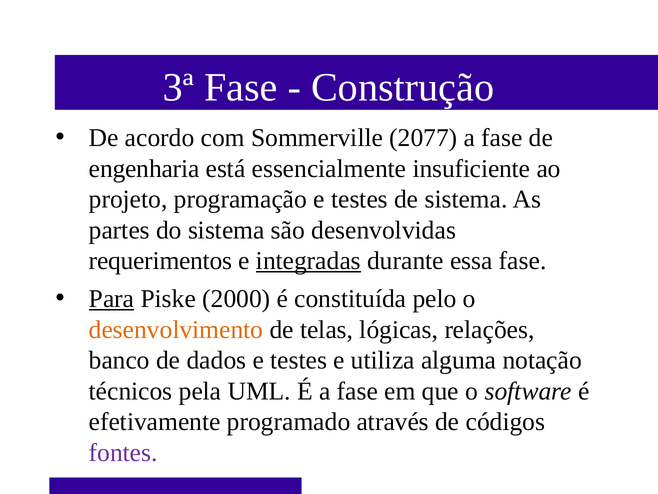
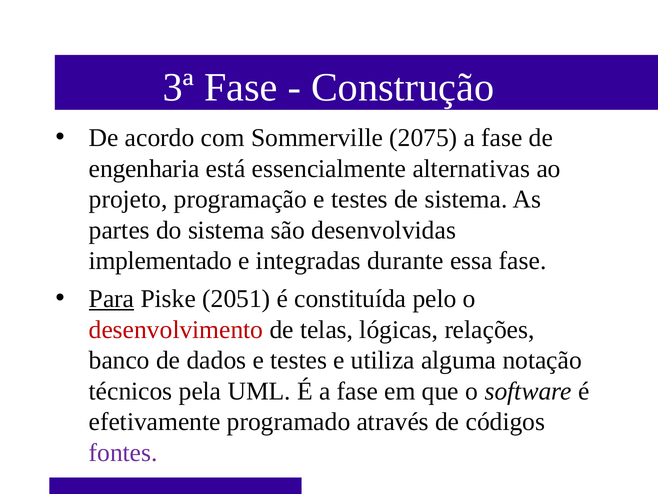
2077: 2077 -> 2075 (423, 138)
insuficiente: insuficiente -> alternativas (471, 168)
requerimentos: requerimentos -> implementado (161, 261)
integradas underline: present -> none (308, 261)
2000: 2000 -> 2051 (236, 299)
desenvolvimento colour: orange -> red (176, 329)
